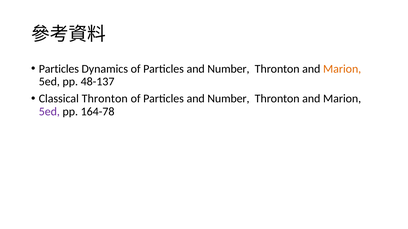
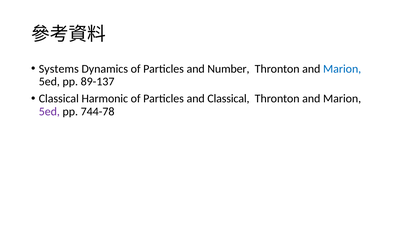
Particles: Particles -> Systems (59, 69)
Marion colour: orange -> blue (342, 69)
48-137: 48-137 -> 89-137 (98, 82)
Classical Thronton: Thronton -> Harmonic (105, 99)
Number: Number -> Classical (228, 99)
164-78: 164-78 -> 744-78 (98, 112)
